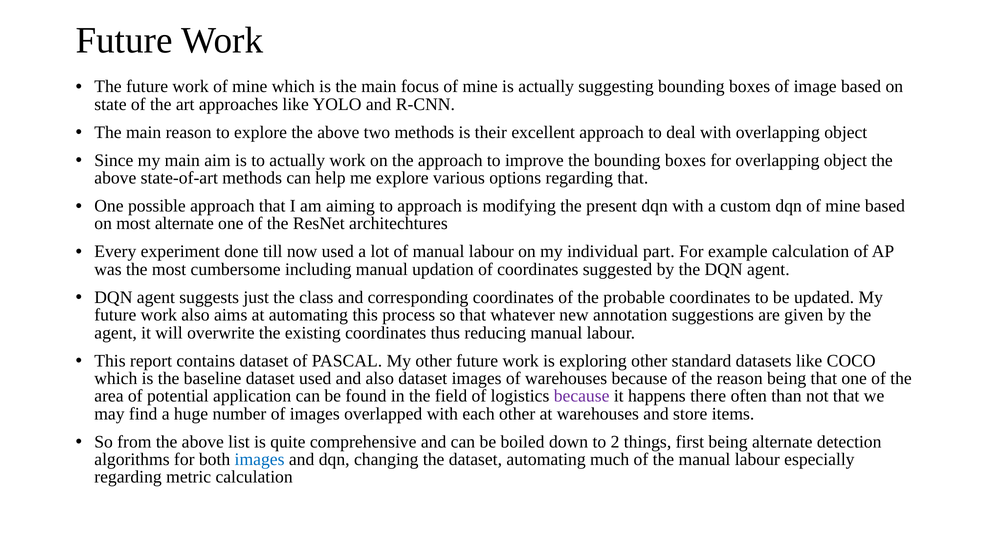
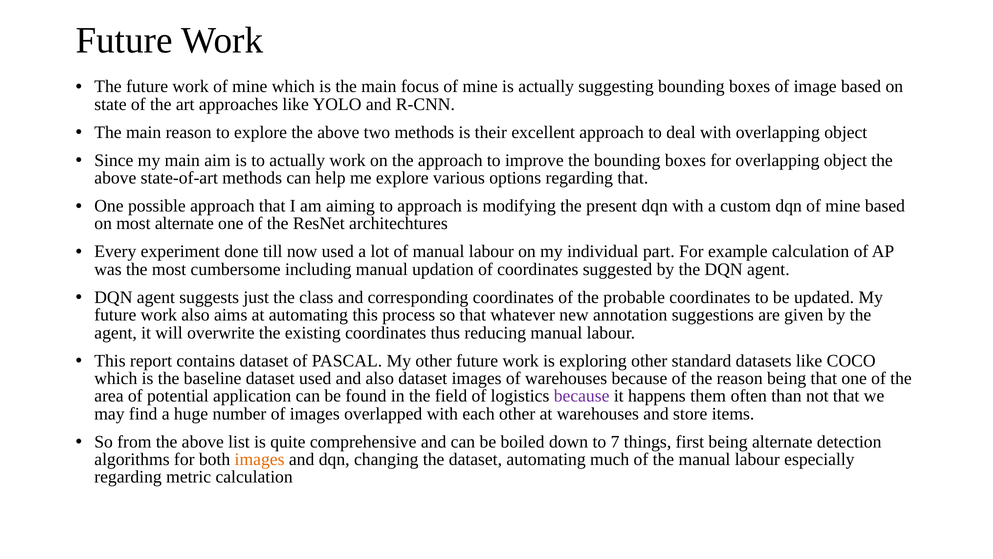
there: there -> them (708, 396)
2: 2 -> 7 (615, 441)
images colour: blue -> orange (260, 459)
